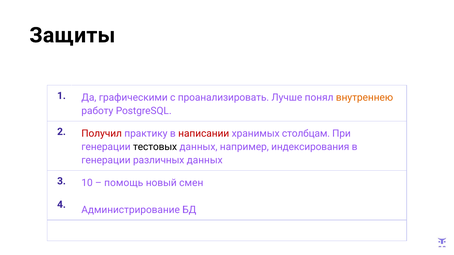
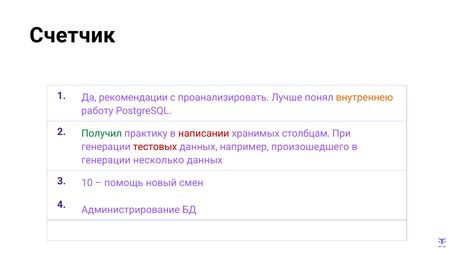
Защиты: Защиты -> Счетчик (72, 35)
графическими: графическими -> рекомендации (133, 98)
Получил colour: red -> green (102, 134)
тестовых colour: black -> red (155, 147)
индексирования: индексирования -> произошедшего (310, 147)
различных: различных -> несколько (159, 161)
